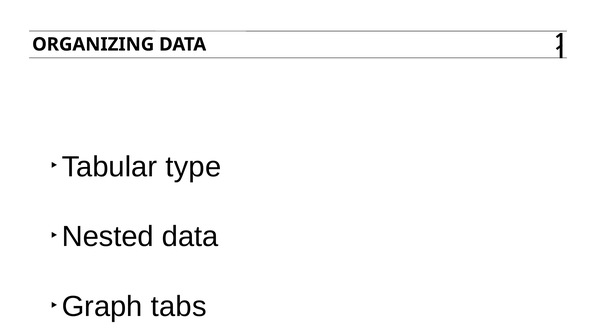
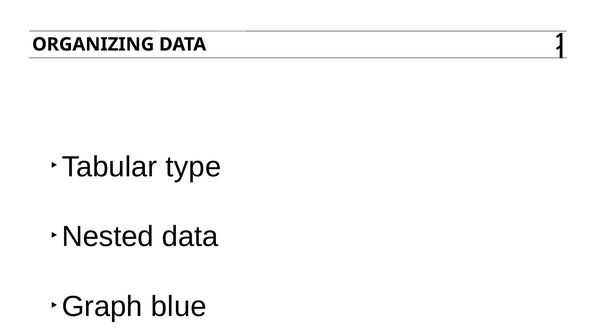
tabs: tabs -> blue (179, 306)
